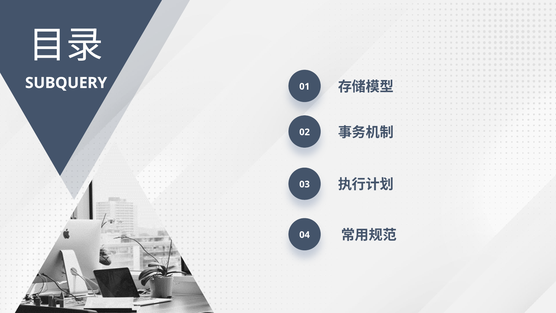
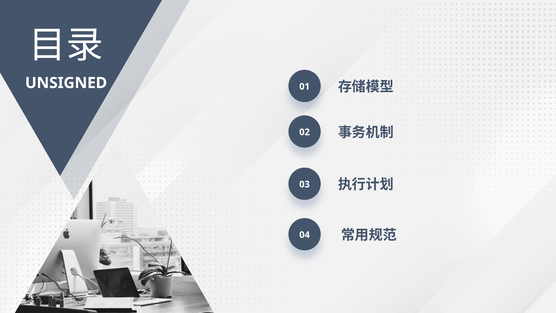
SUBQUERY: SUBQUERY -> UNSIGNED (66, 83)
